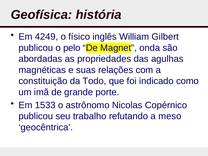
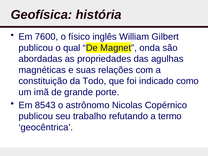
4249: 4249 -> 7600 (47, 37)
pelo: pelo -> qual (72, 48)
1533: 1533 -> 8543 (45, 105)
meso: meso -> termo (170, 116)
